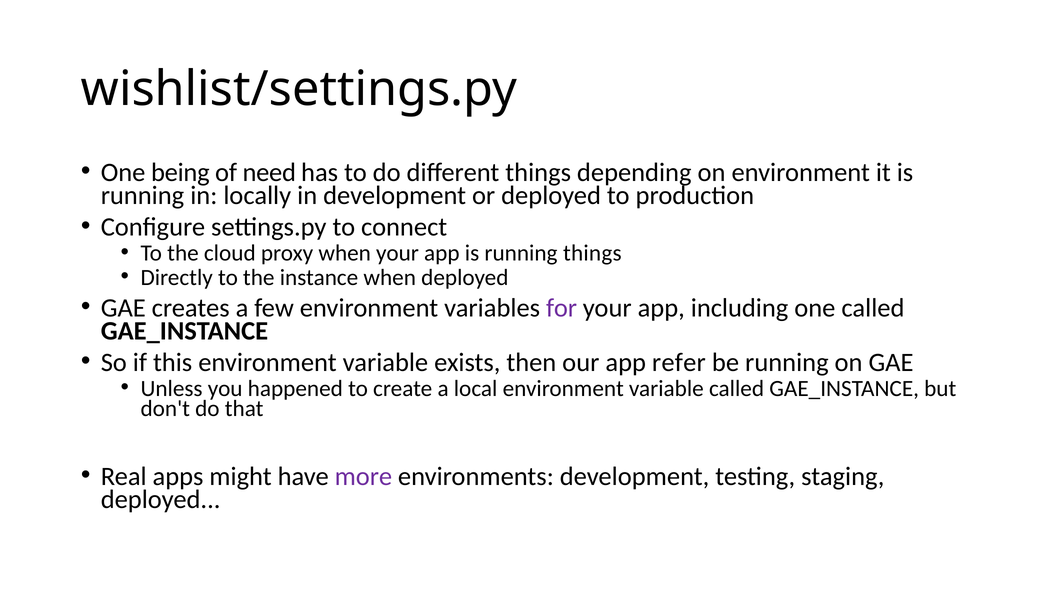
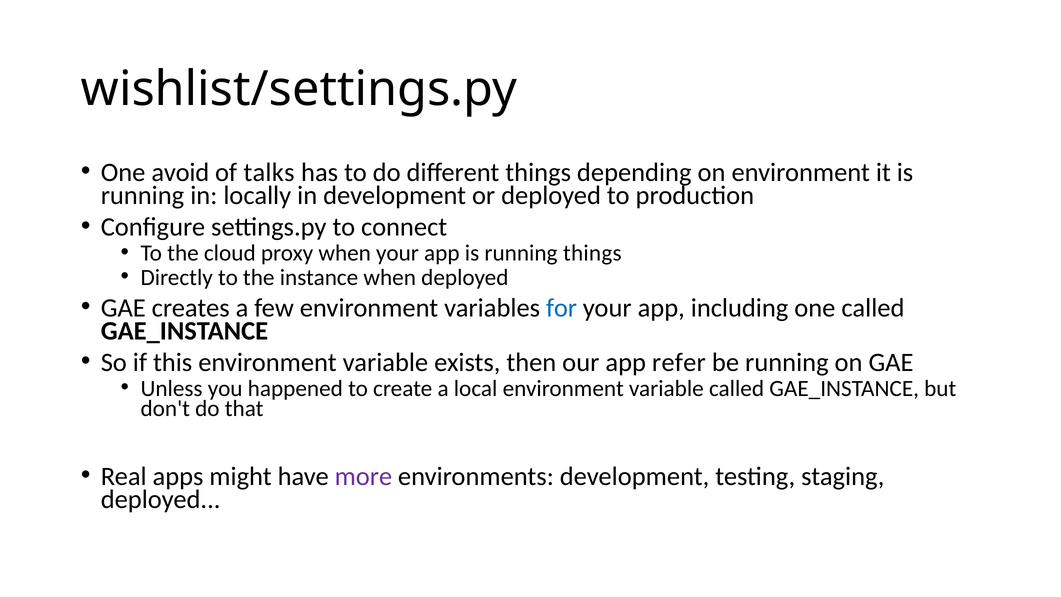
being: being -> avoid (180, 172)
need: need -> talks (269, 172)
for colour: purple -> blue (562, 308)
